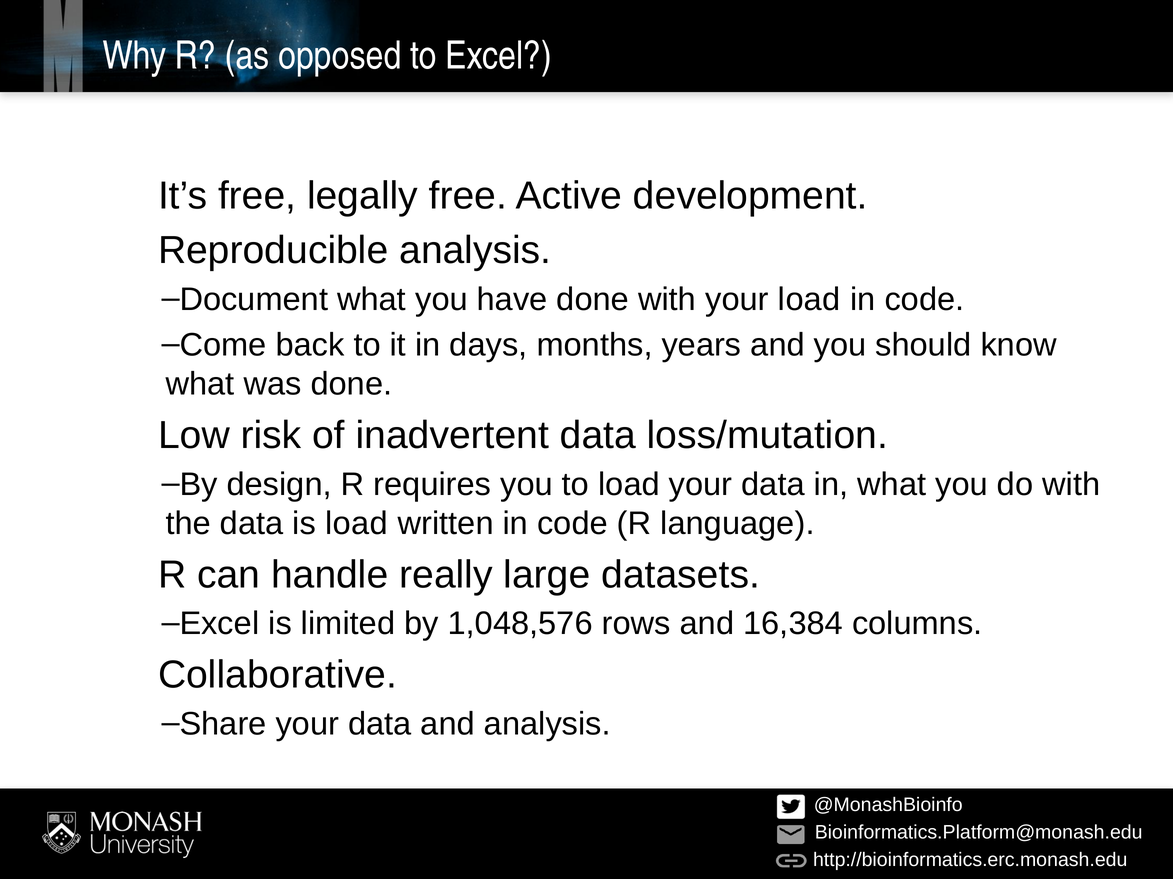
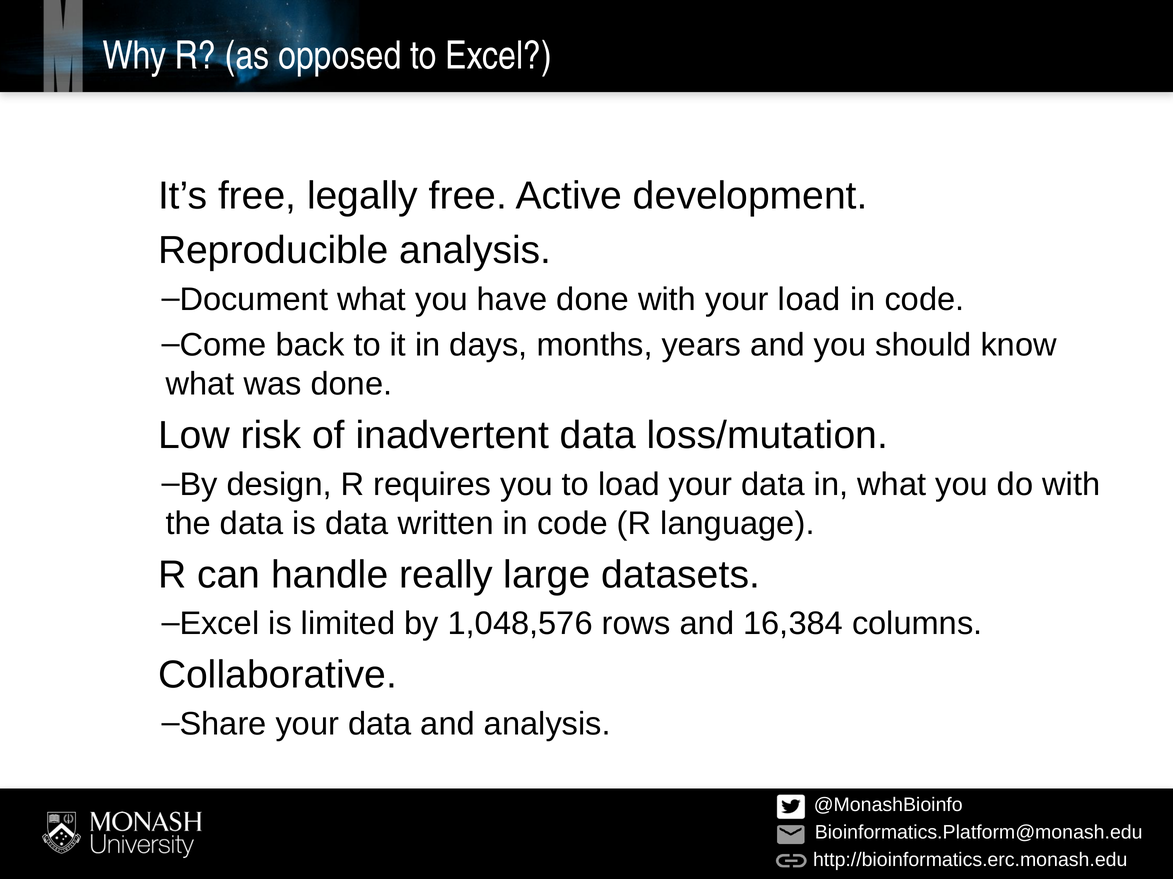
is load: load -> data (357, 524)
